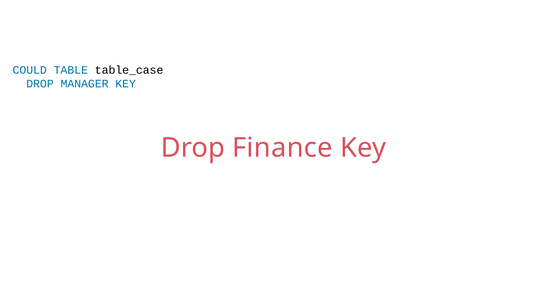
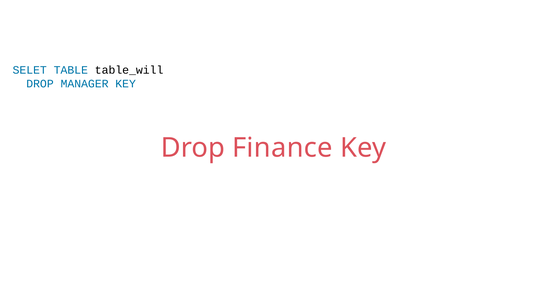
COULD: COULD -> SELET (30, 70)
table_case: table_case -> table_will (129, 70)
